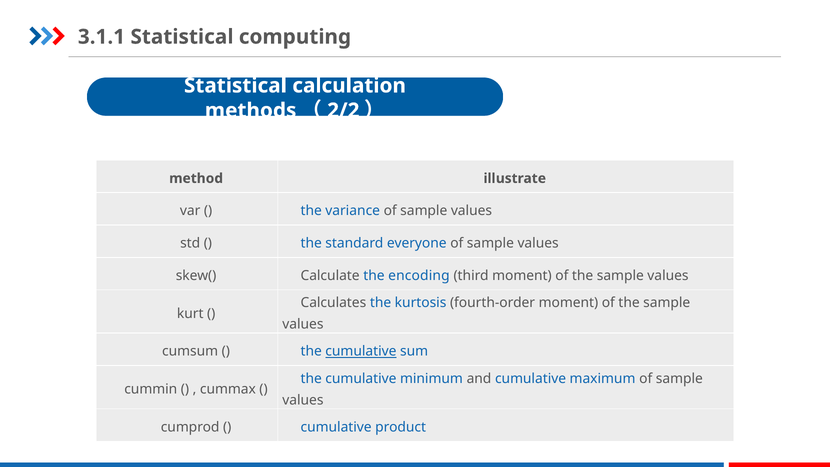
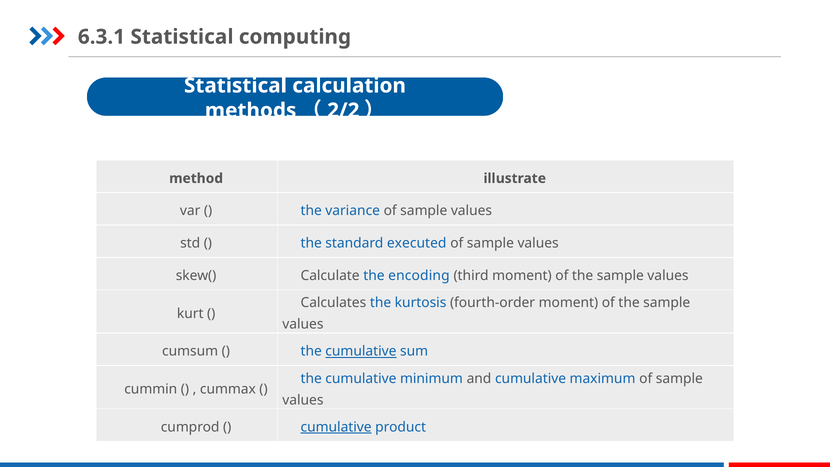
3.1.1: 3.1.1 -> 6.3.1 (101, 37)
everyone: everyone -> executed (417, 243)
cumulative underline: none -> present (336, 427)
